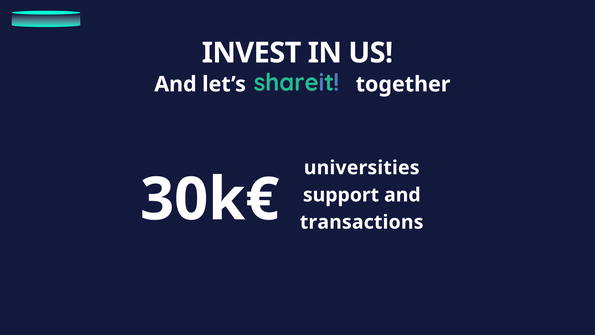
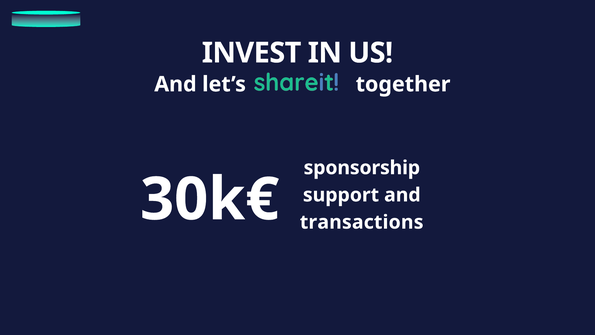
universities: universities -> sponsorship (362, 168)
